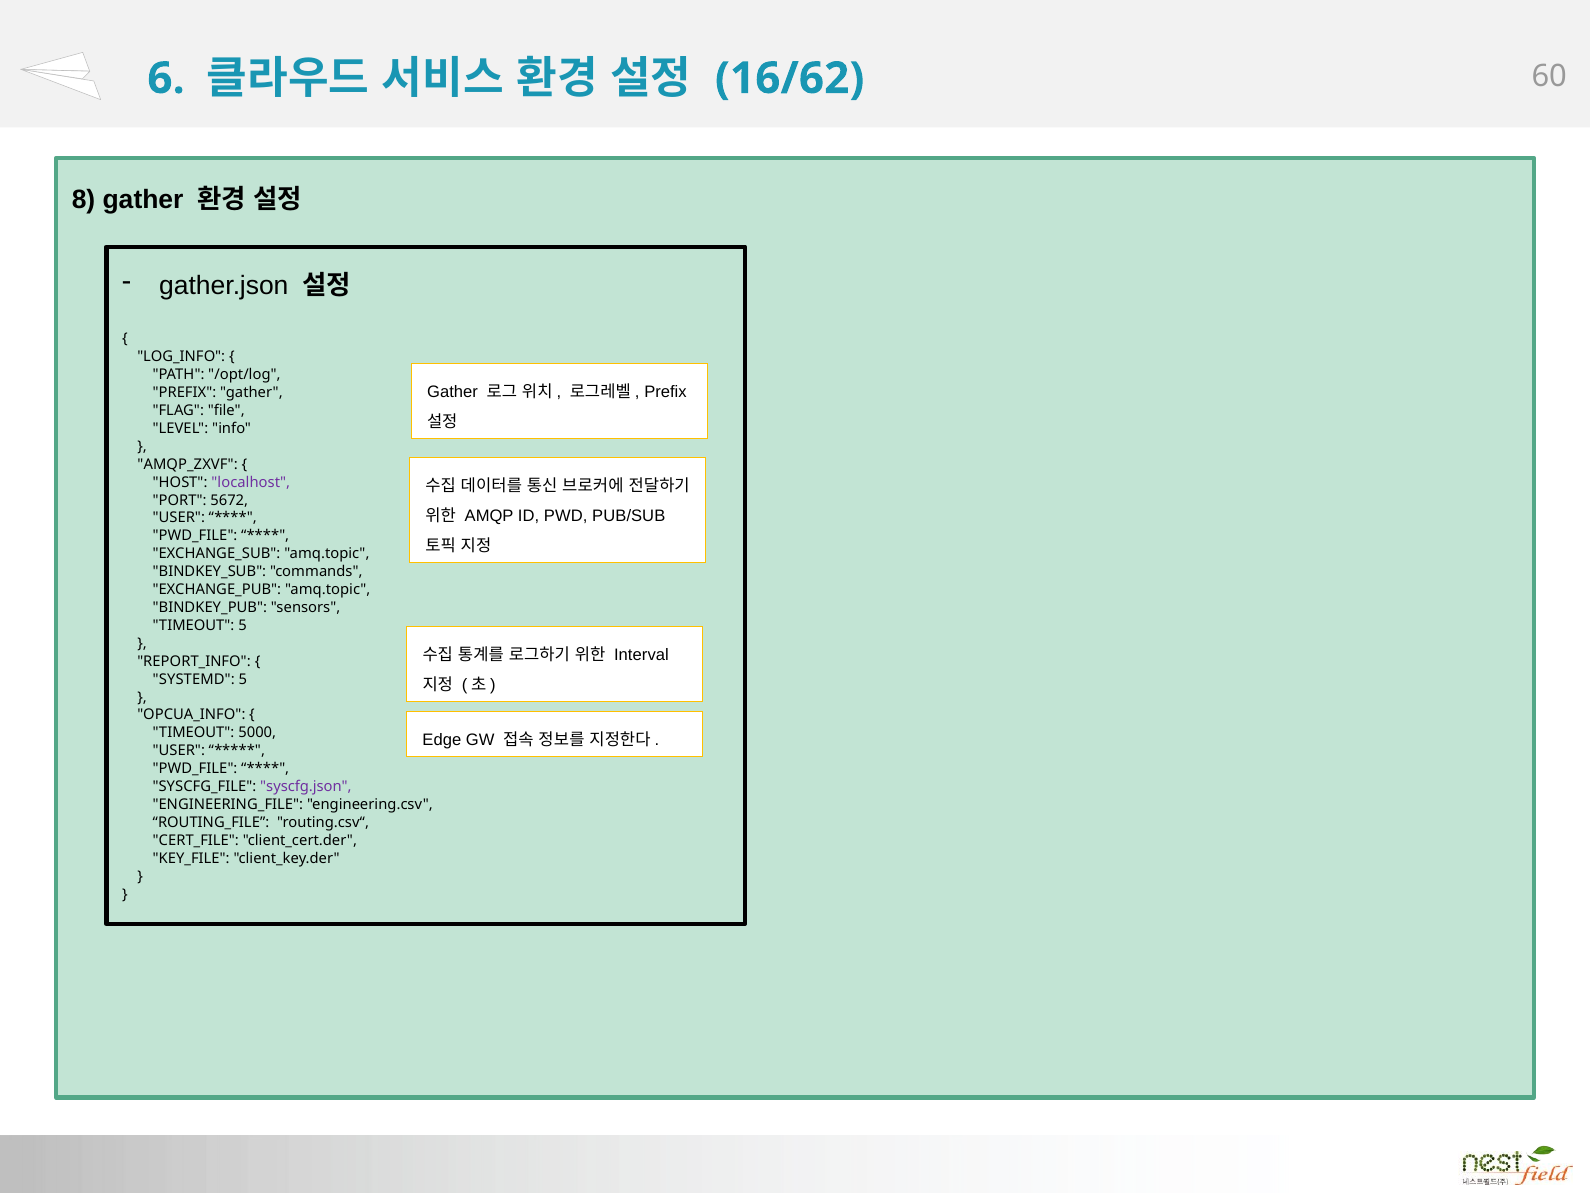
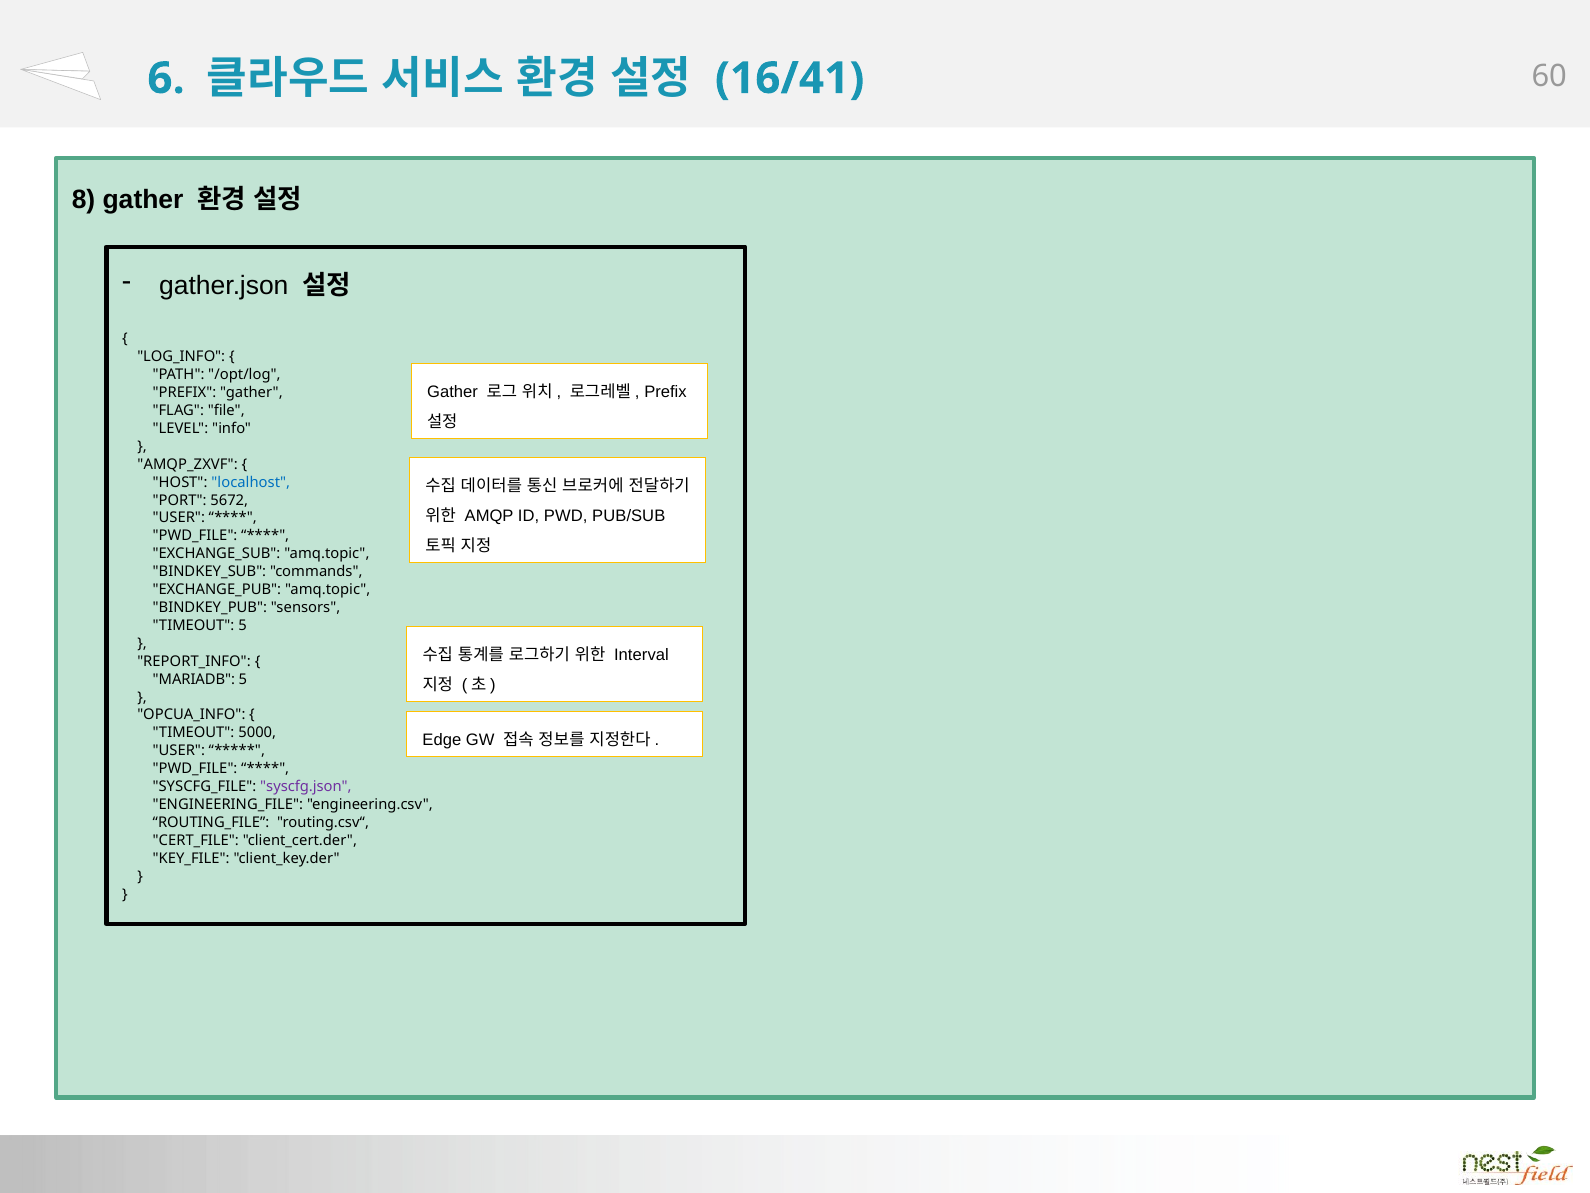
16/62: 16/62 -> 16/41 (790, 78)
localhost colour: purple -> blue (251, 482)
SYSTEMD: SYSTEMD -> MARIADB (194, 679)
